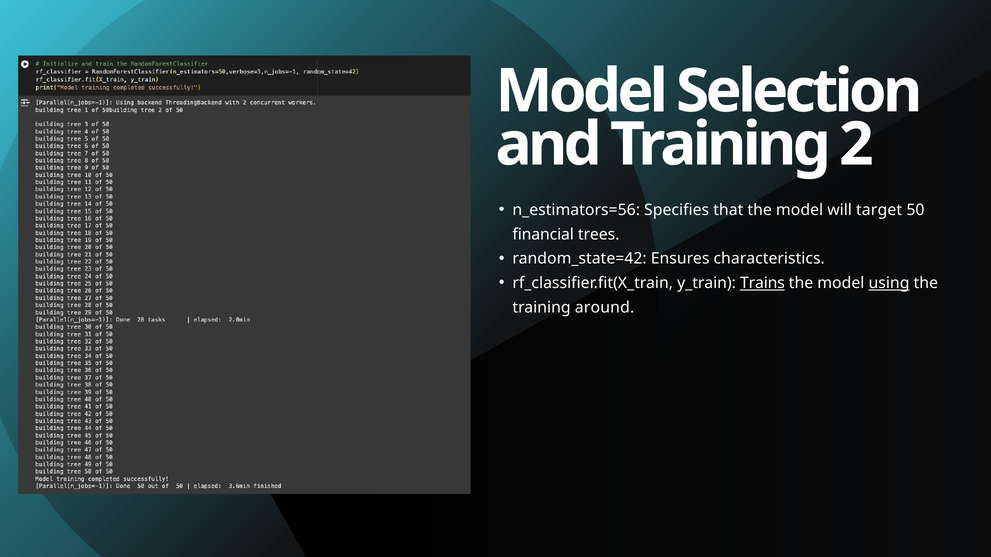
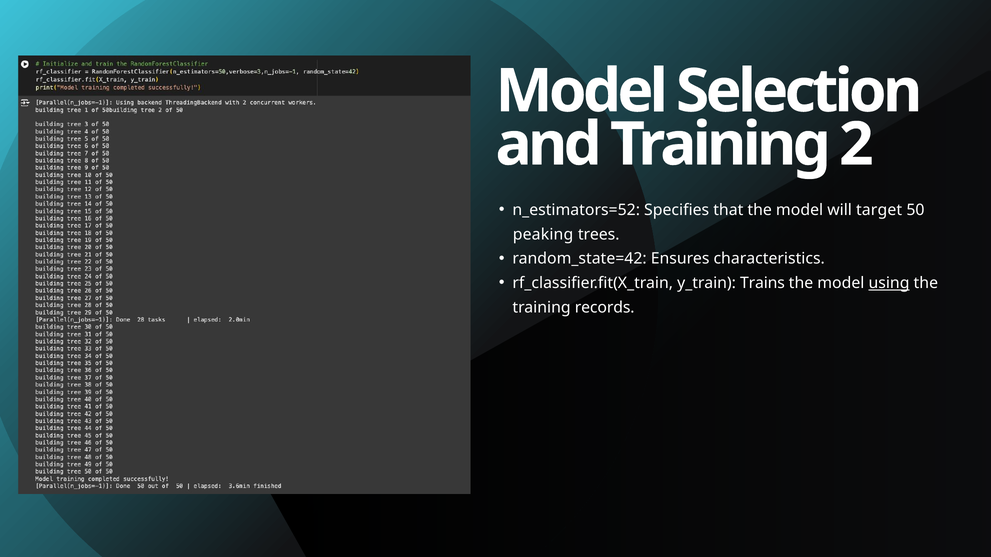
n_estimators=56: n_estimators=56 -> n_estimators=52 (576, 210)
financial: financial -> peaking (543, 234)
Trains underline: present -> none (762, 283)
around: around -> records (605, 308)
